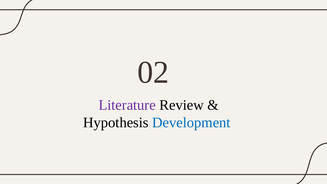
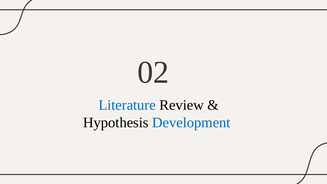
Literature colour: purple -> blue (127, 105)
